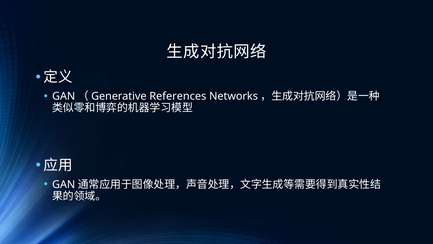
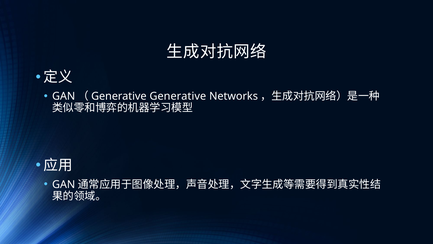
References: References -> Generative (178, 96)
